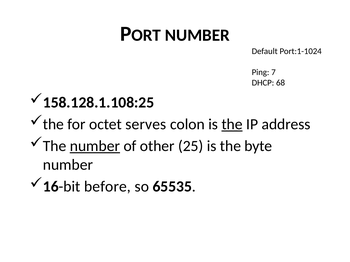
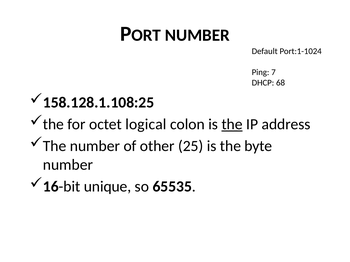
serves: serves -> logical (146, 125)
number underline: present -> none (95, 146)
before: before -> unique (108, 187)
